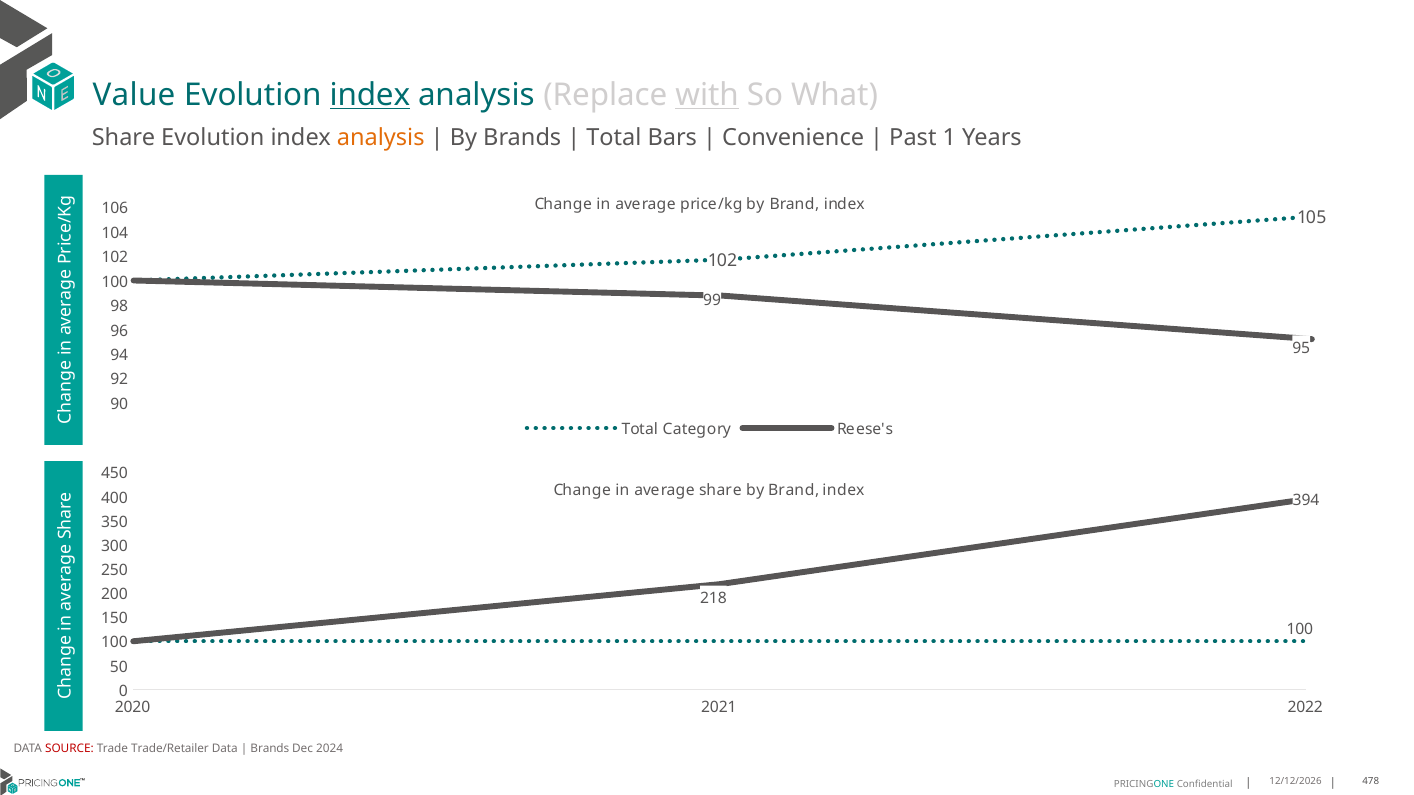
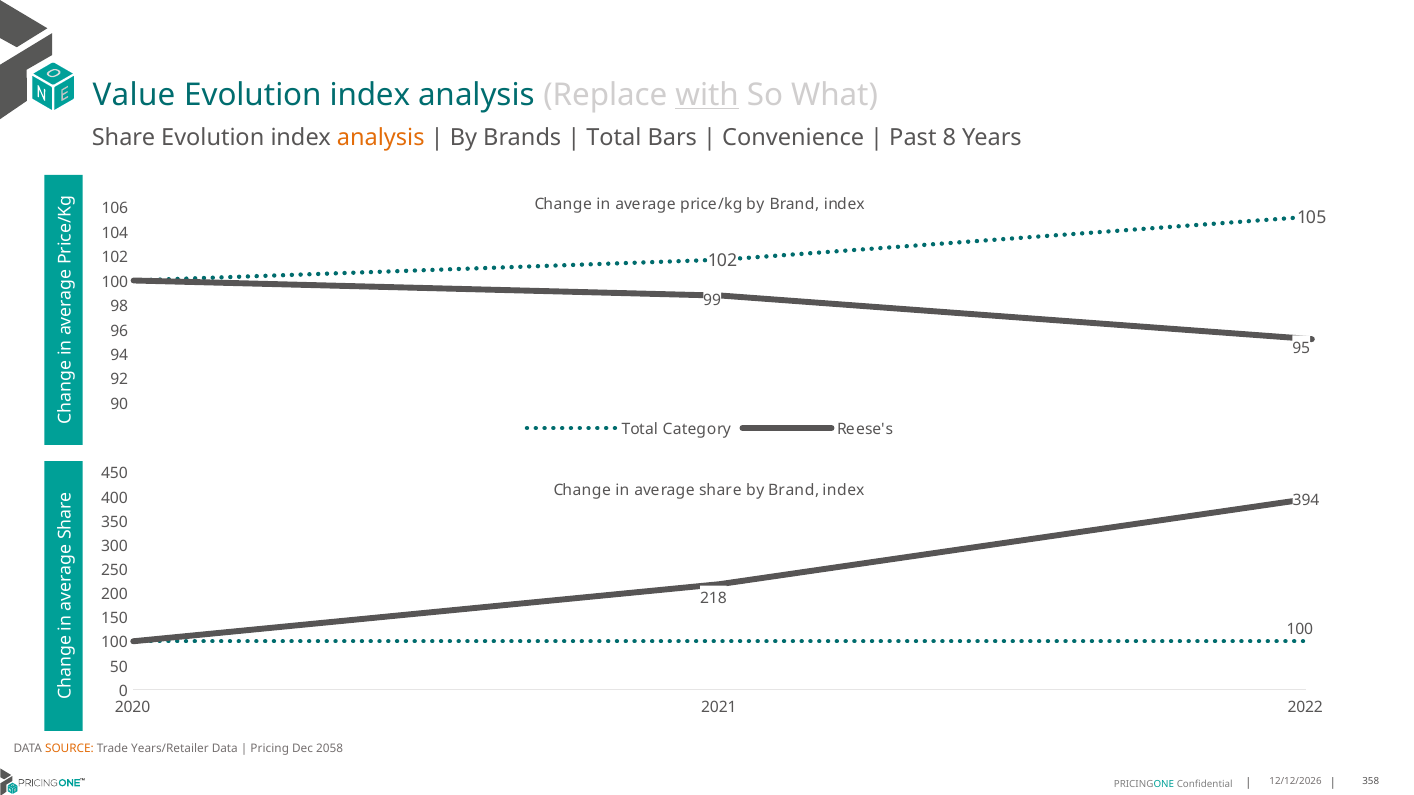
index underline: present -> none (370, 95)
1: 1 -> 8 (949, 138)
SOURCE colour: red -> orange (69, 749)
Trade/Retailer: Trade/Retailer -> Years/Retailer (170, 749)
Brands: Brands -> Pricing (270, 749)
2024: 2024 -> 2058 (330, 749)
478: 478 -> 358 (1371, 782)
